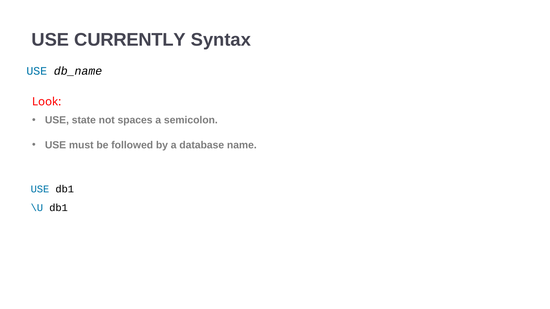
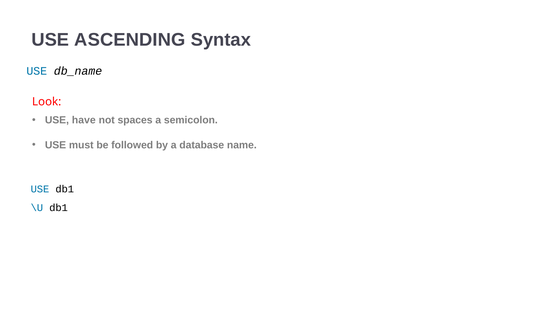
CURRENTLY: CURRENTLY -> ASCENDING (130, 40)
state: state -> have (84, 120)
